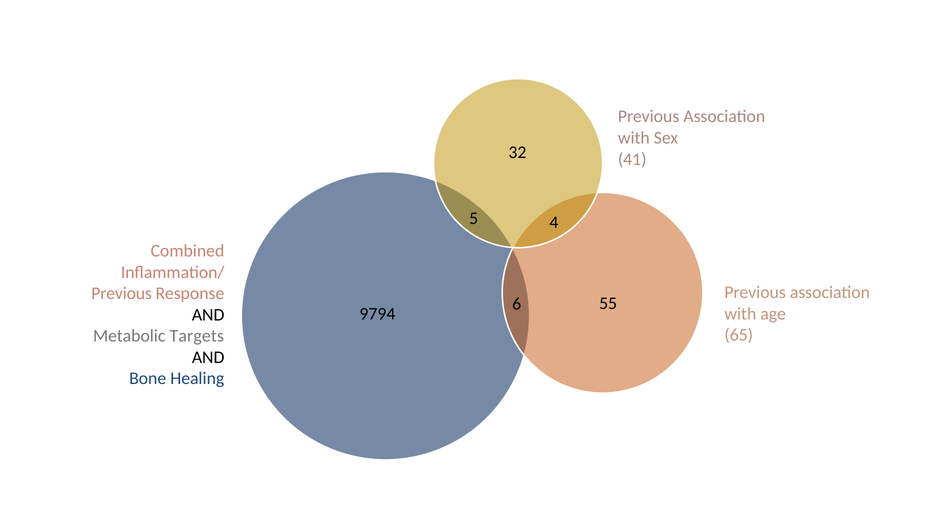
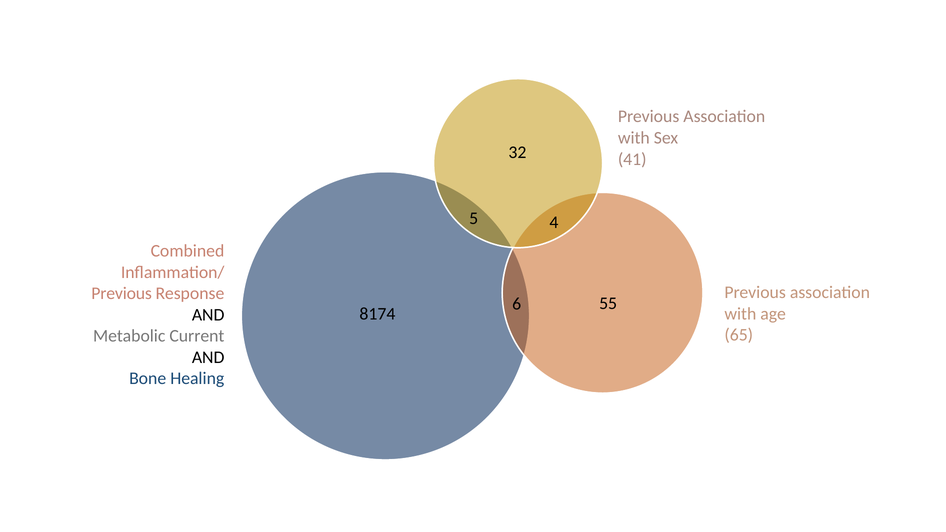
9794: 9794 -> 8174 (377, 314)
Targets: Targets -> Current (197, 336)
